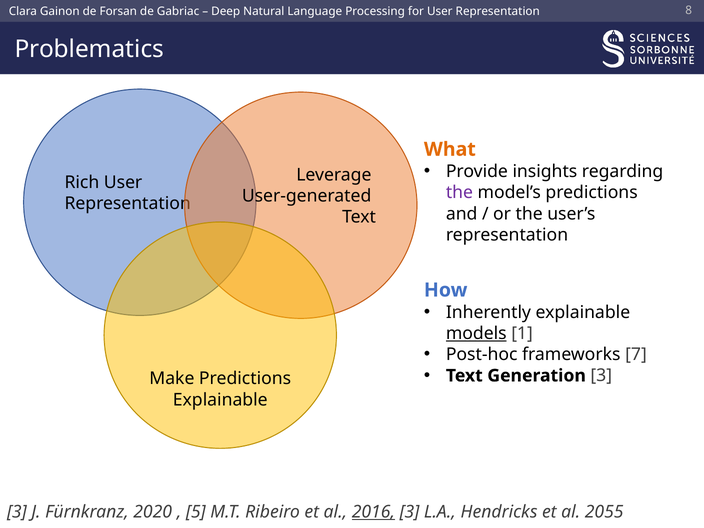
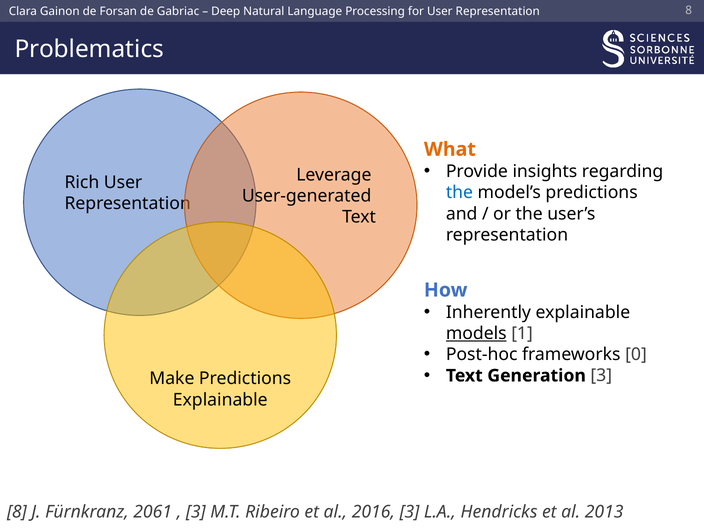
the colour: purple -> blue (459, 193)
7: 7 -> 0 (636, 355)
3: 3 -> 8 (17, 512)
2020: 2020 -> 2061 (153, 512)
5: 5 -> 3 (196, 512)
2016 underline: present -> none (373, 512)
2055: 2055 -> 2013 (604, 512)
